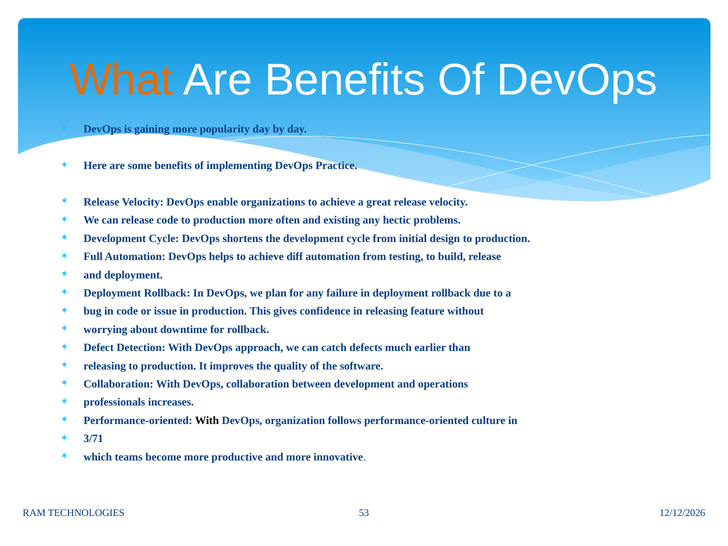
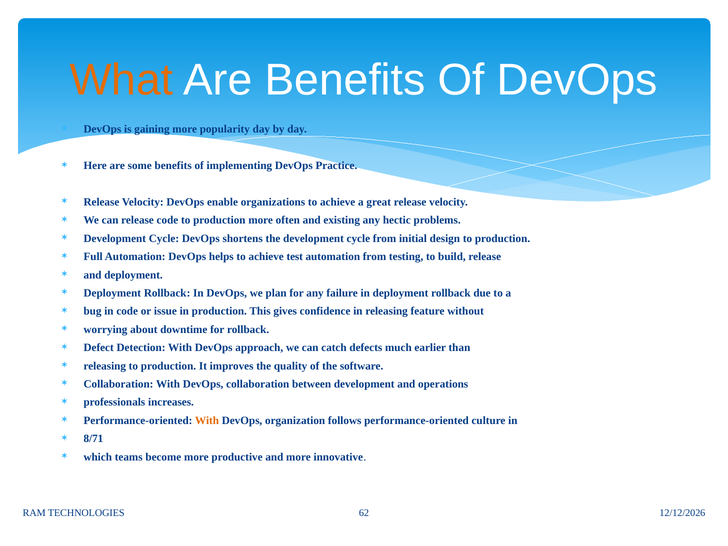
diff: diff -> test (295, 257)
With colour: black -> orange (207, 420)
3/71: 3/71 -> 8/71 (93, 439)
53: 53 -> 62 (364, 513)
